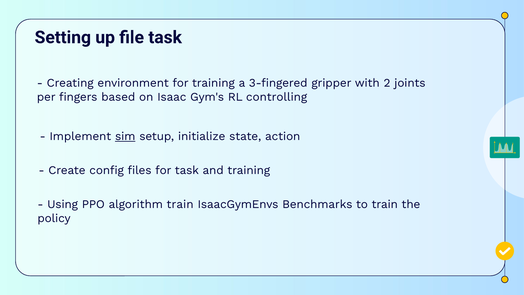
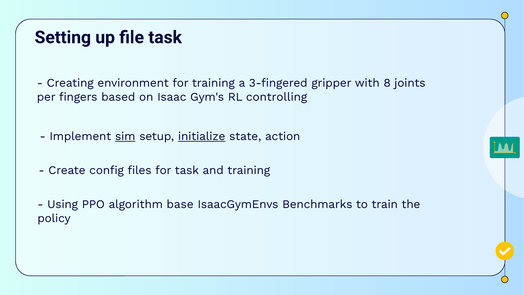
2: 2 -> 8 (387, 83)
initialize underline: none -> present (202, 136)
algorithm train: train -> base (180, 204)
